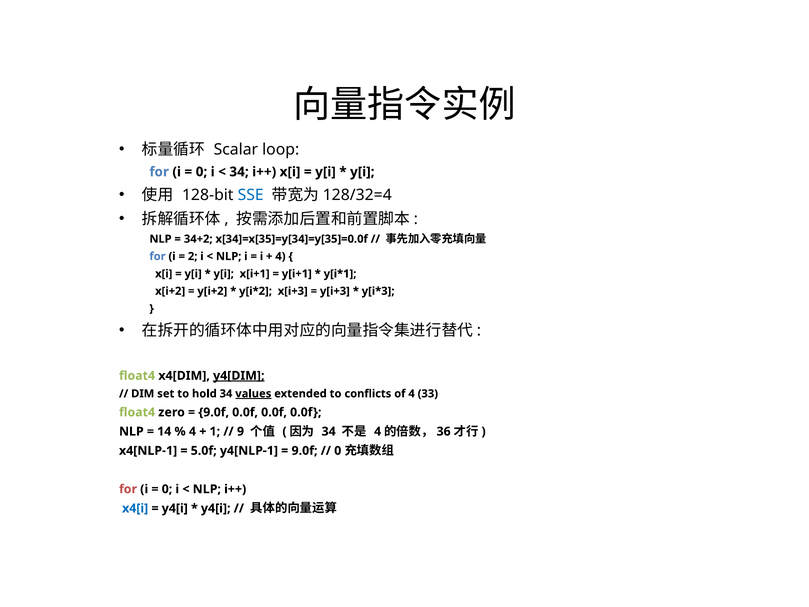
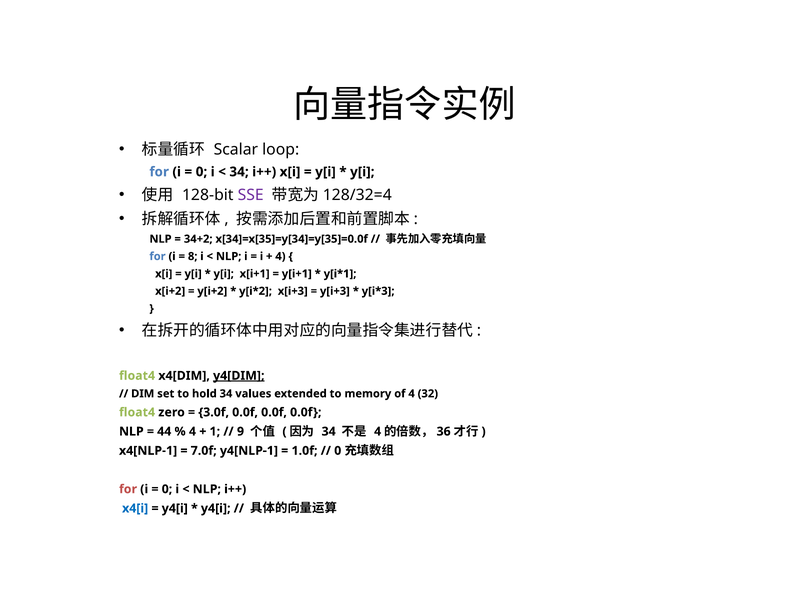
SSE colour: blue -> purple (251, 195)
2: 2 -> 8 (193, 256)
values underline: present -> none (253, 393)
conflicts: conflicts -> memory (368, 393)
33: 33 -> 32 (428, 393)
9.0f: 9.0f -> 3.0f (214, 412)
14: 14 -> 44 (164, 431)
5.0f: 5.0f -> 7.0f (204, 451)
9.0f: 9.0f -> 1.0f (305, 451)
